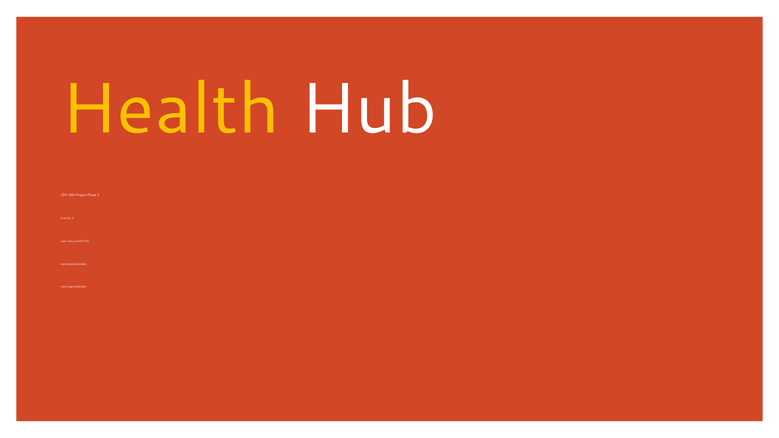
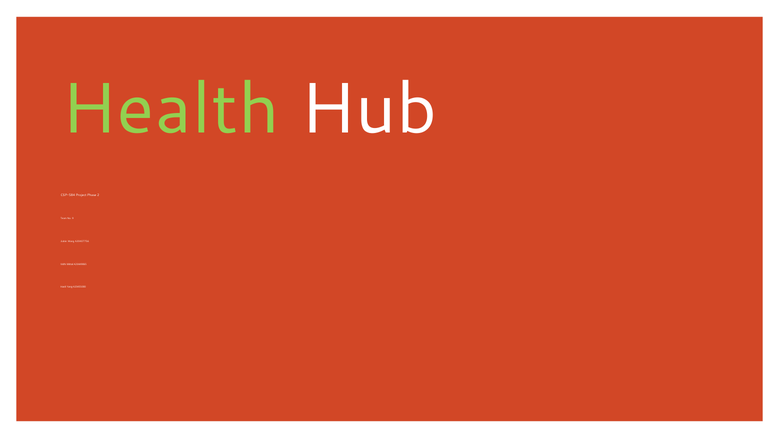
Health colour: yellow -> light green (170, 109)
